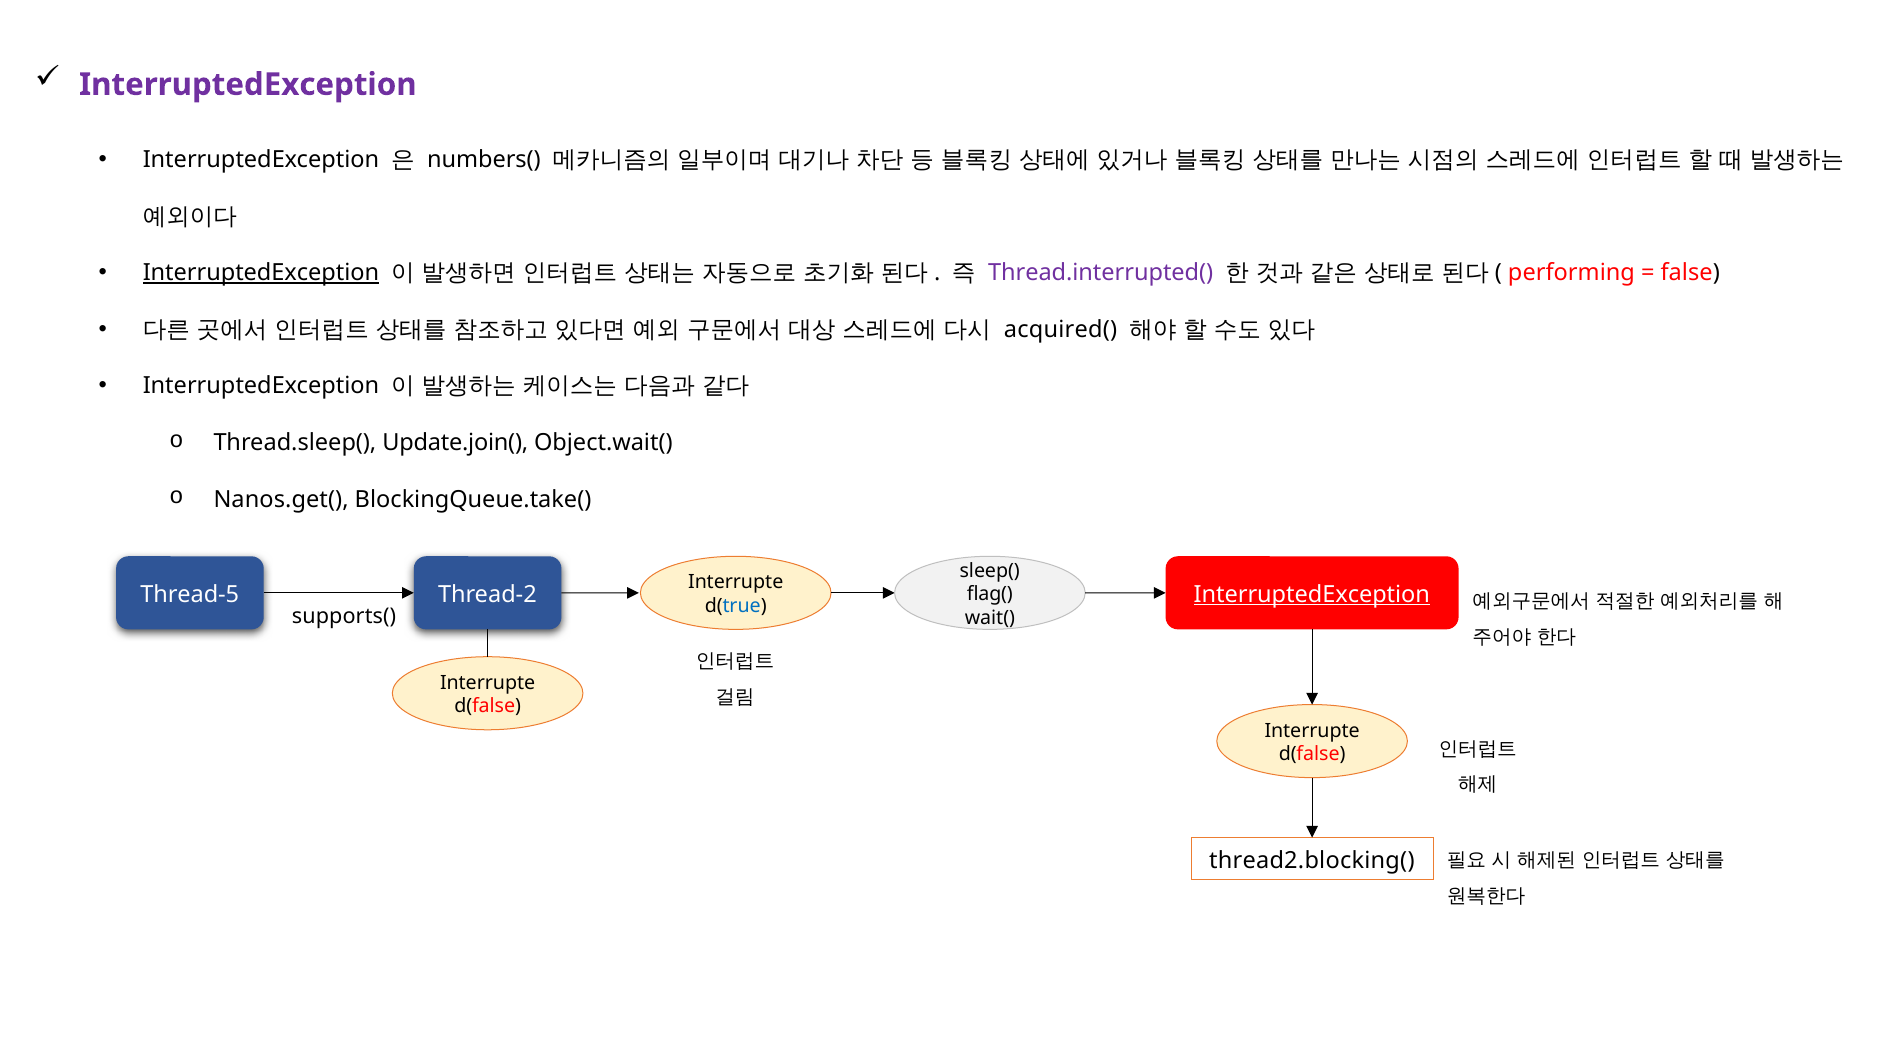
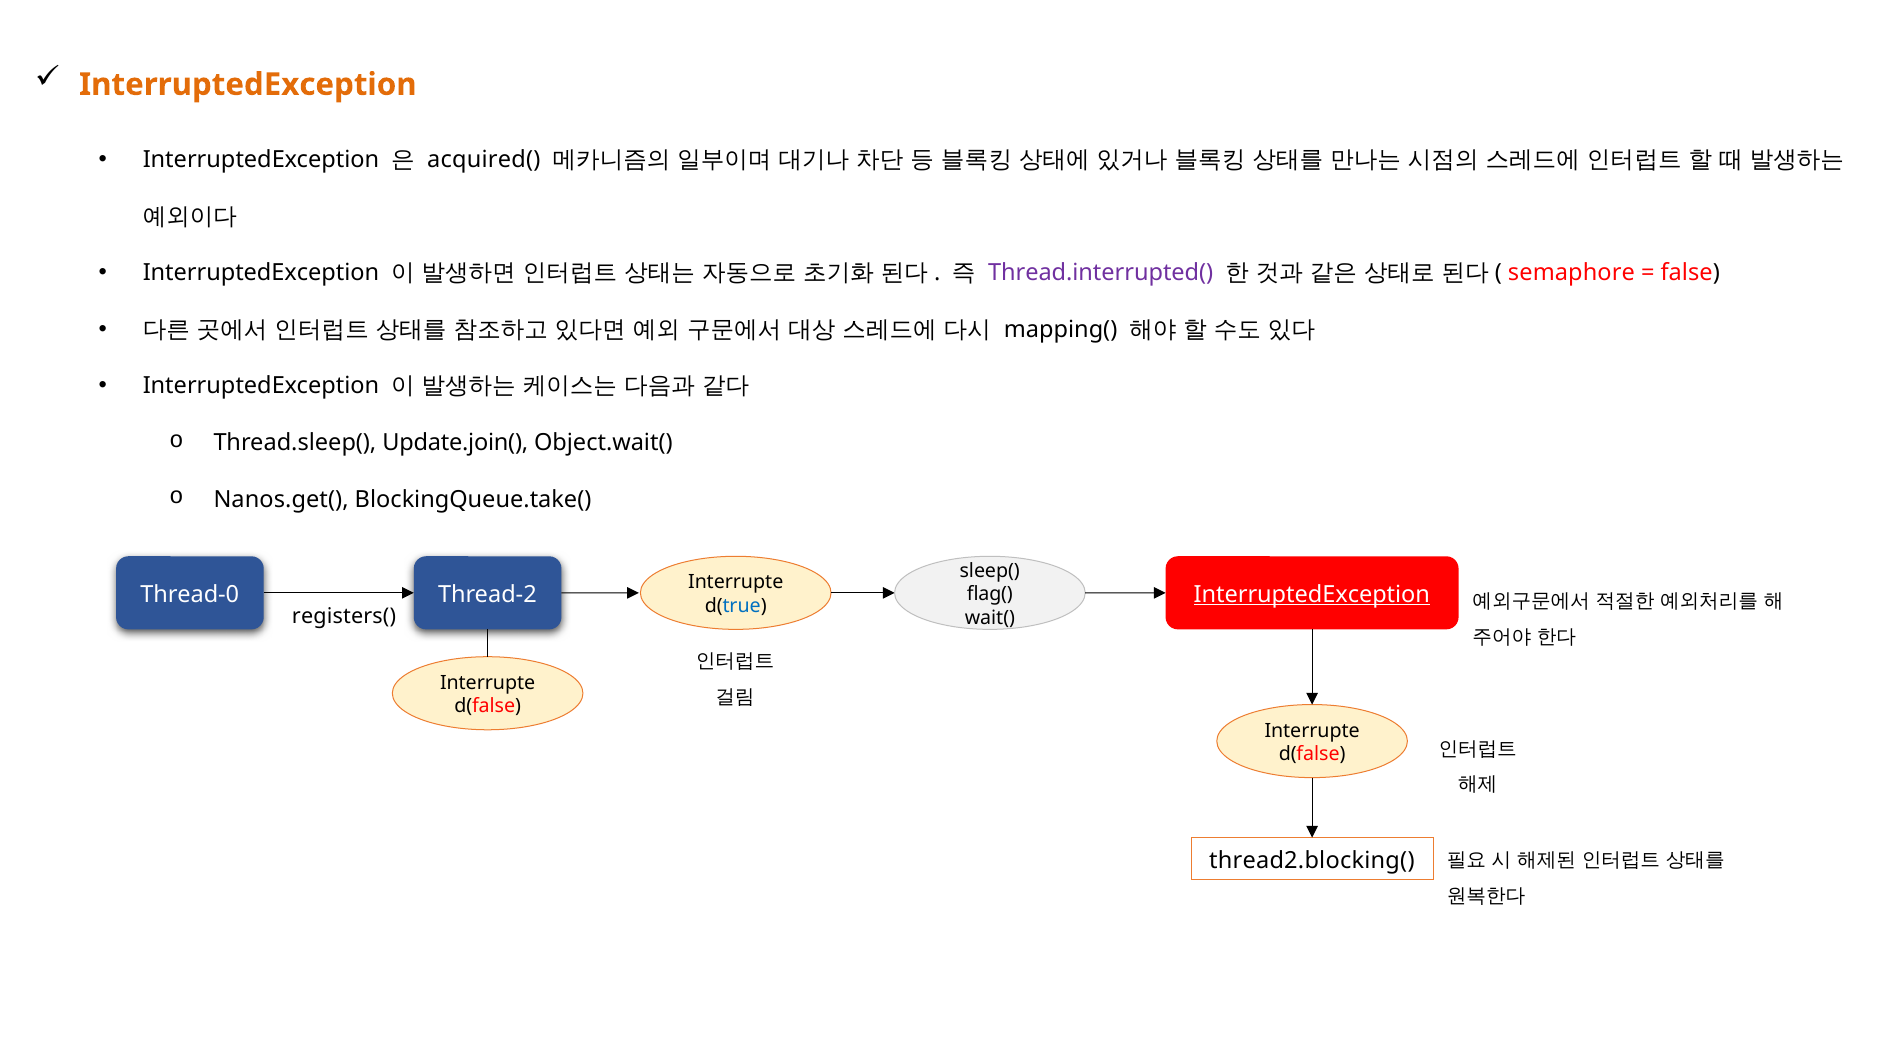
InterruptedException colour: purple -> orange (248, 85)
numbers(: numbers( -> acquired( (484, 160)
InterruptedException underline: present -> none (261, 273)
performing: performing -> semaphore (1571, 273)
acquired(: acquired( -> mapping( (1061, 330)
Thread-5: Thread-5 -> Thread-0 (190, 594)
supports(: supports( -> registers( (344, 617)
